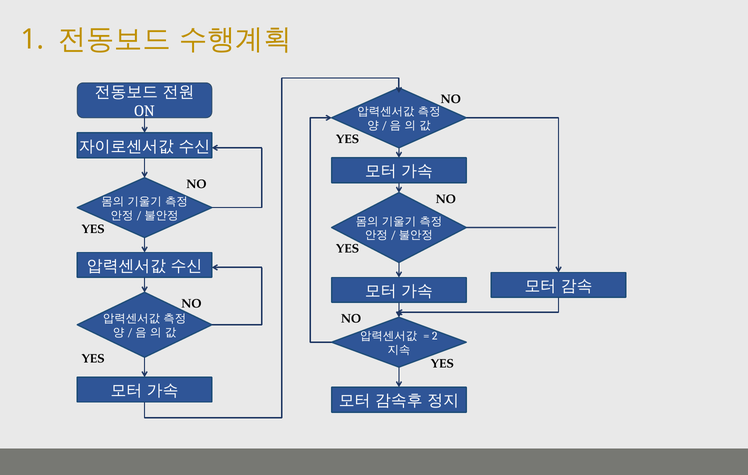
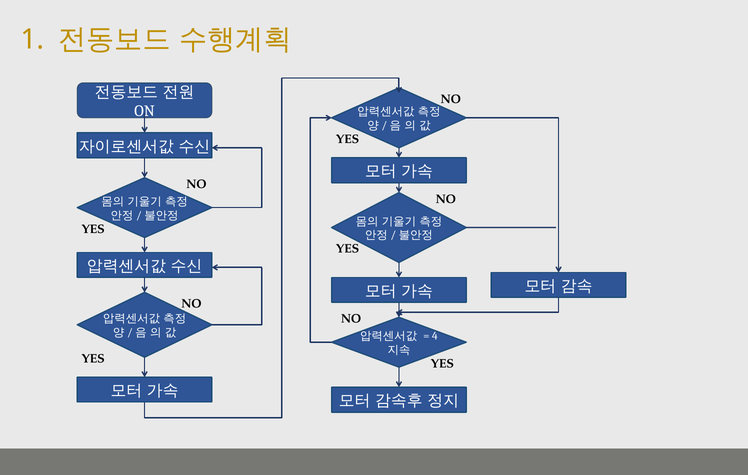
2: 2 -> 4 (435, 336)
